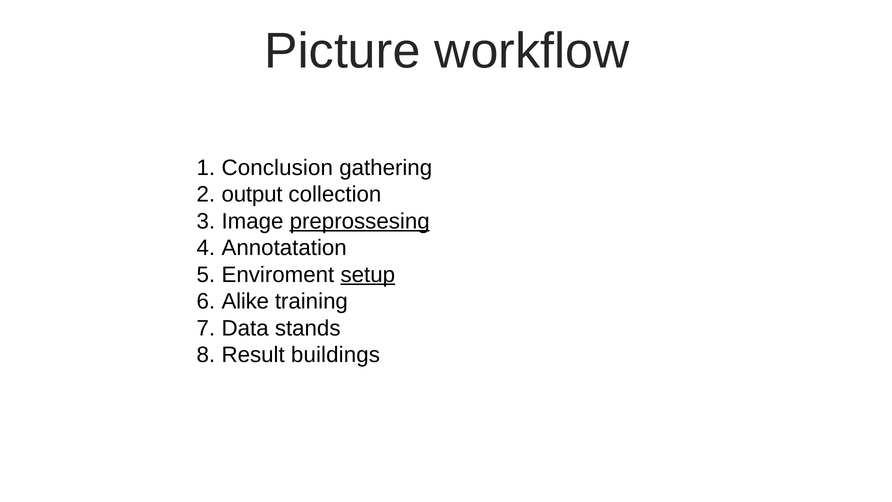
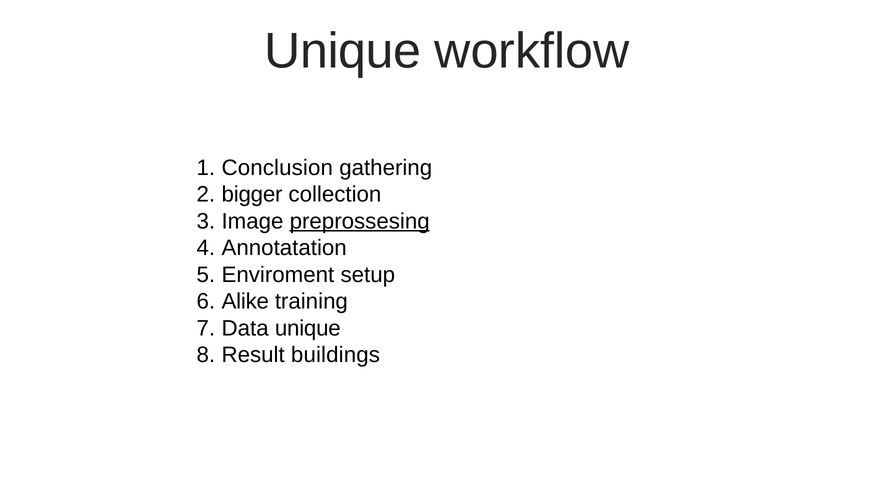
Picture: Picture -> Unique (343, 51)
output: output -> bigger (252, 194)
setup underline: present -> none (368, 275)
Data stands: stands -> unique (308, 328)
